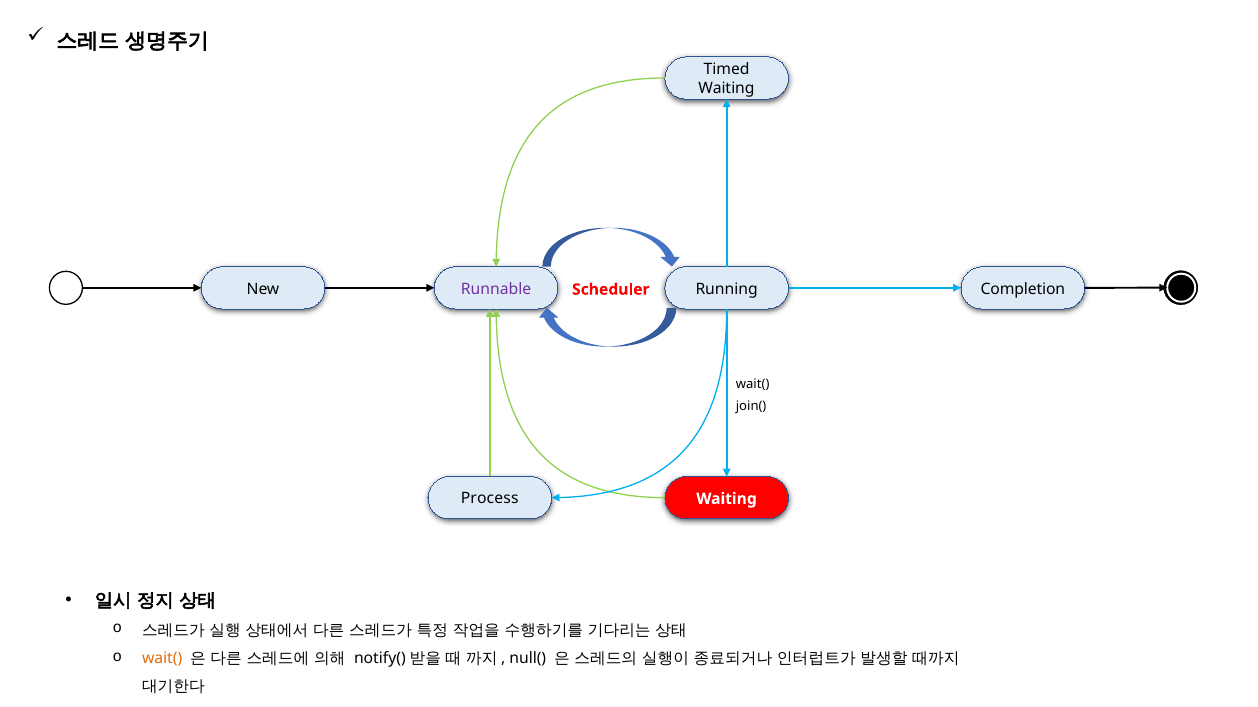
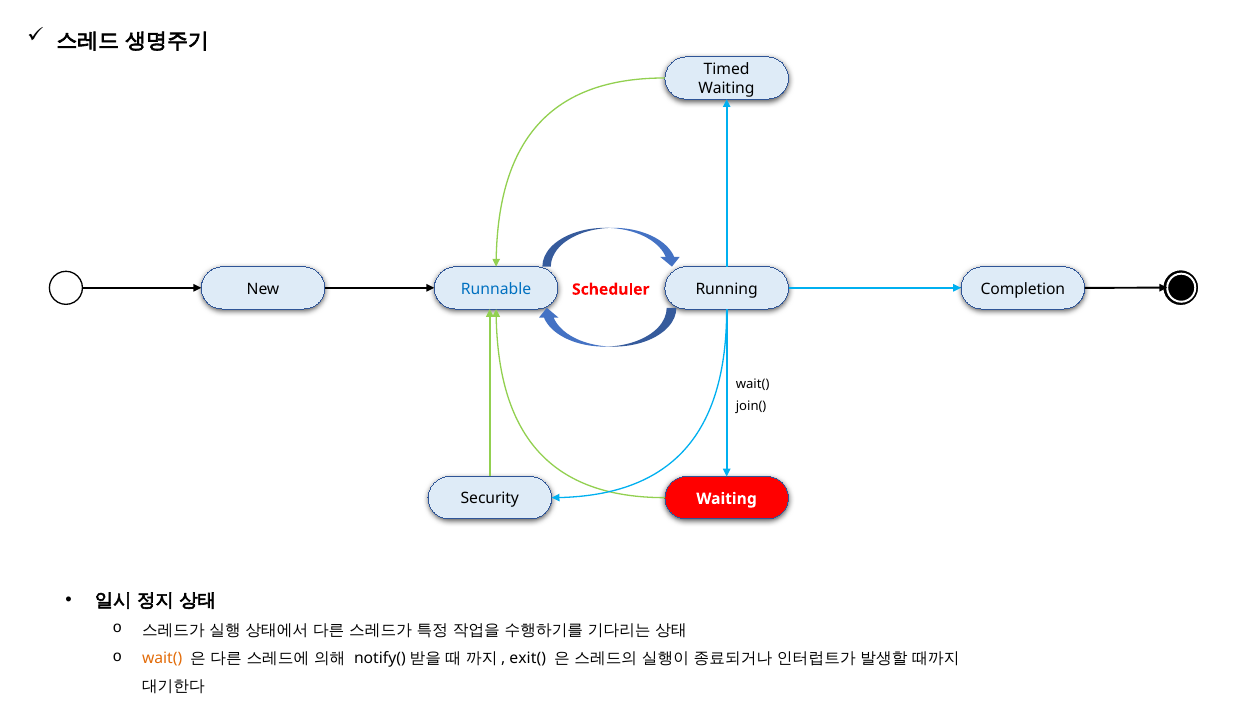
Runnable colour: purple -> blue (496, 289)
Process: Process -> Security (490, 499)
null(: null( -> exit( (528, 659)
